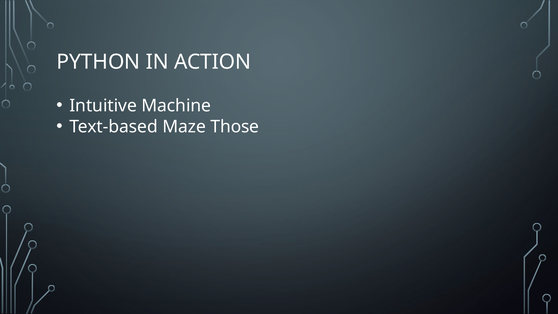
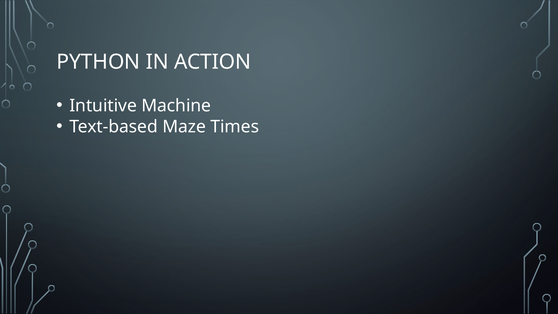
Those: Those -> Times (235, 127)
